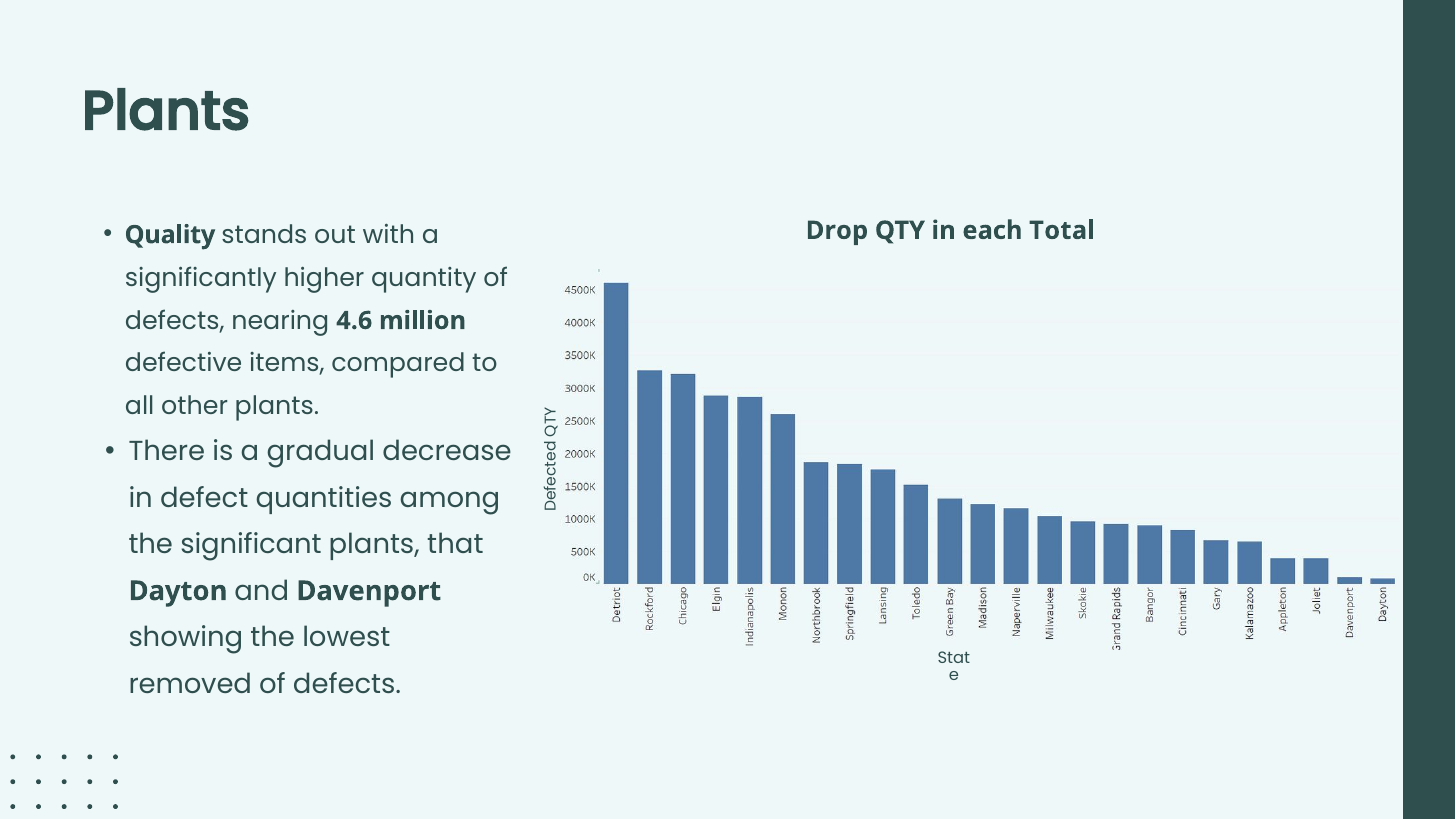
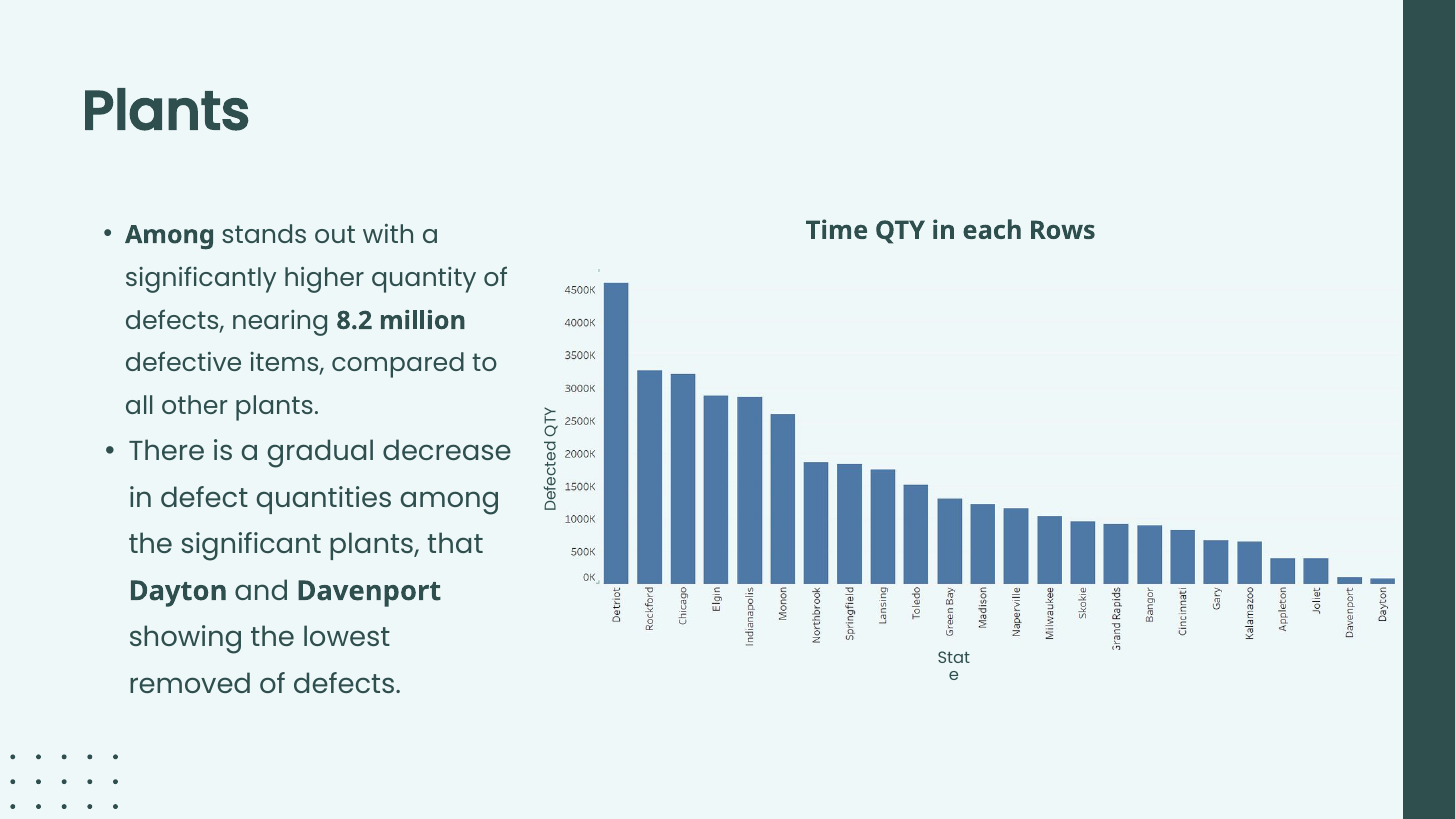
Quality: Quality -> Among (170, 235)
Drop: Drop -> Time (837, 230)
Total: Total -> Rows (1062, 230)
4.6: 4.6 -> 8.2 (354, 320)
